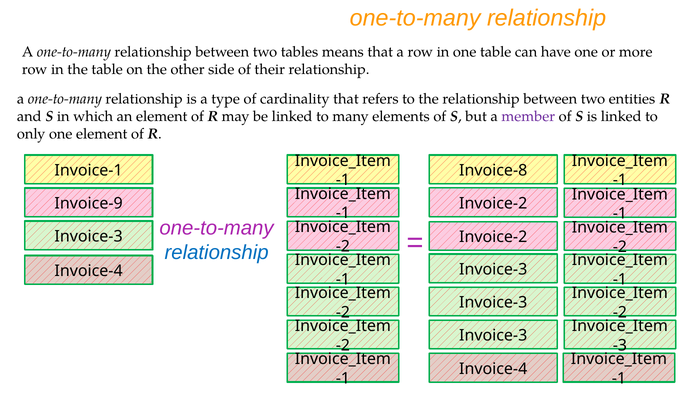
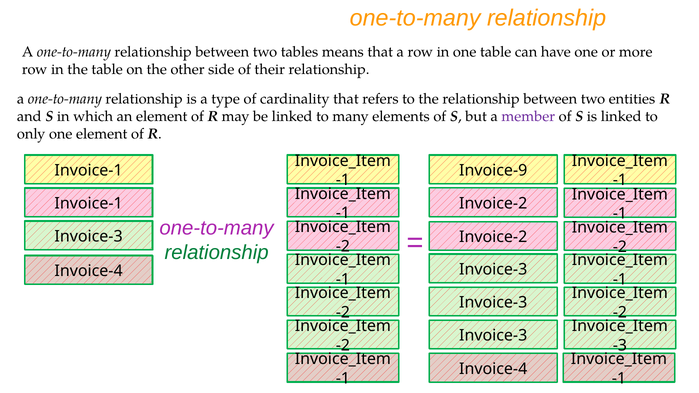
Invoice-8: Invoice-8 -> Invoice-9 (493, 171)
Invoice-9: Invoice-9 -> Invoice-1 (89, 204)
relationship colour: blue -> green (217, 253)
